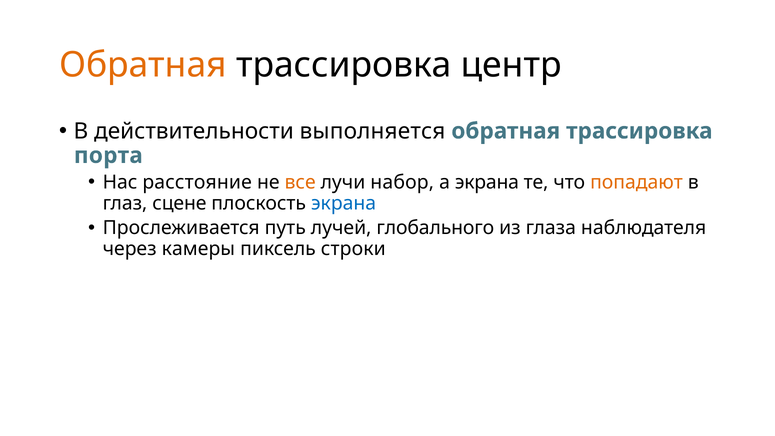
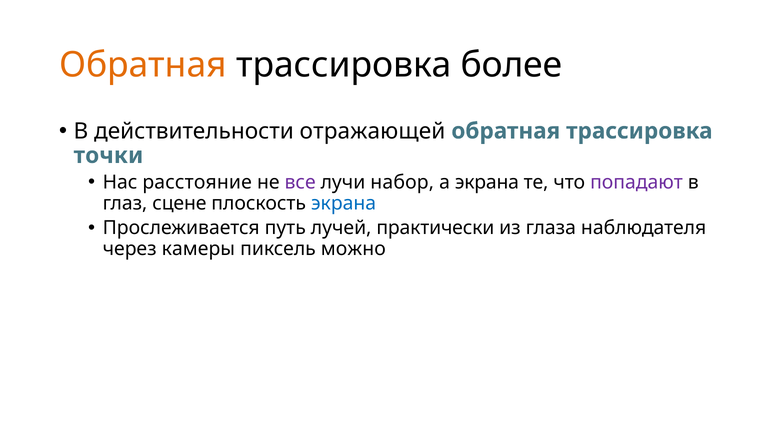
центр: центр -> более (511, 65)
выполняется: выполняется -> отражающей (372, 131)
порта: порта -> точки (108, 155)
все colour: orange -> purple (300, 182)
попадают colour: orange -> purple (636, 182)
глобального: глобального -> практически (435, 228)
строки: строки -> можно (353, 249)
